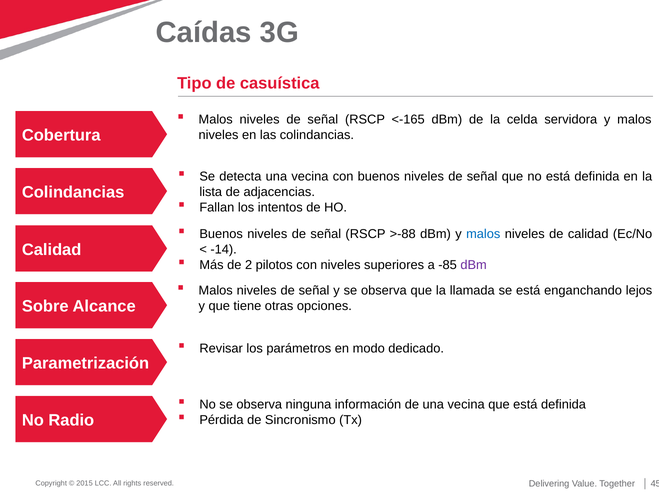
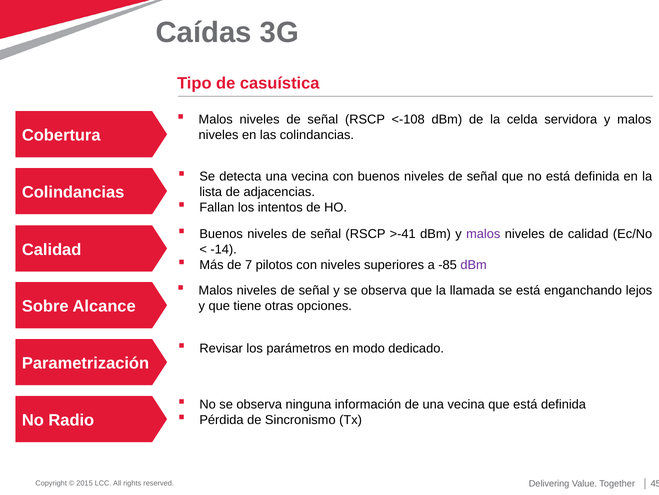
<-165: <-165 -> <-108 (408, 120)
>-88: >-88 -> >-41 (403, 234)
malos colour: blue -> purple (483, 234)
2: 2 -> 7 (249, 264)
